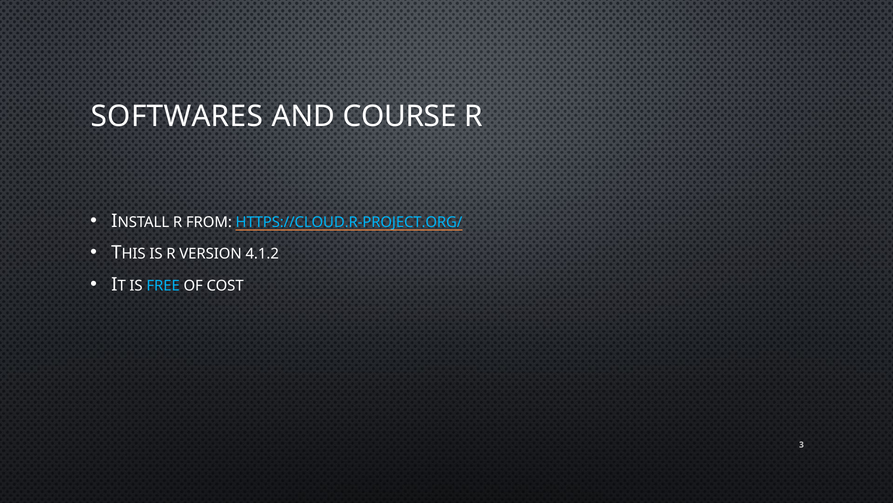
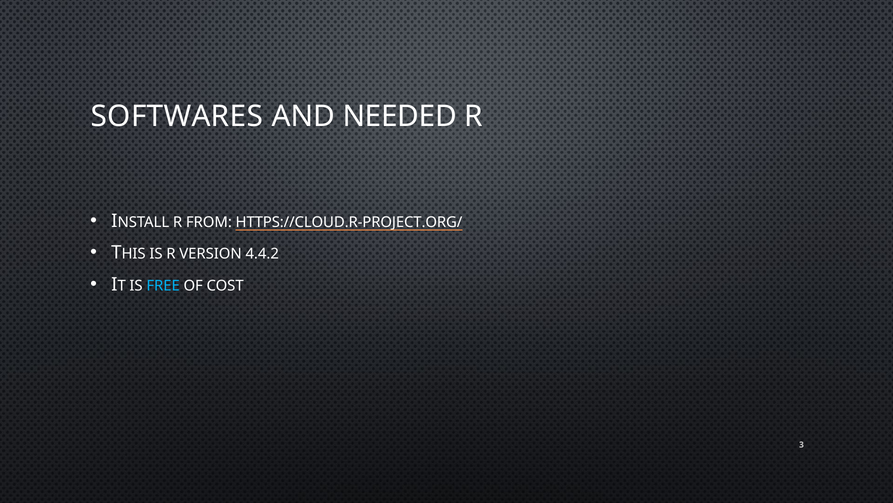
COURSE: COURSE -> NEEDED (400, 116)
HTTPS://CLOUD.R-PROJECT.ORG/ colour: light blue -> white (349, 222)
4.1.2: 4.1.2 -> 4.4.2 (262, 254)
